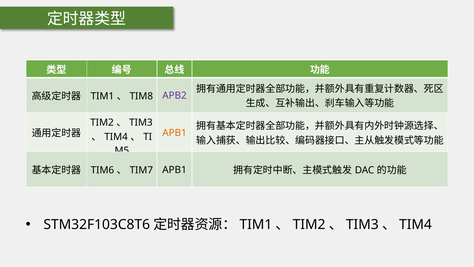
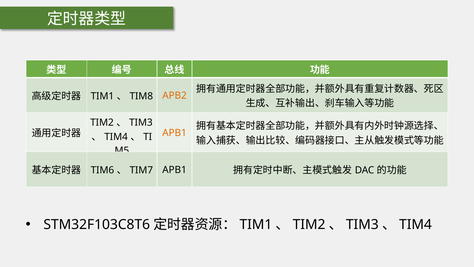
APB2 colour: purple -> orange (175, 96)
